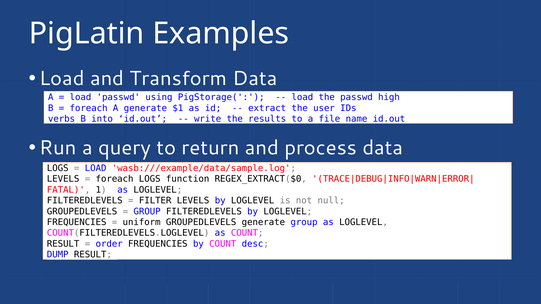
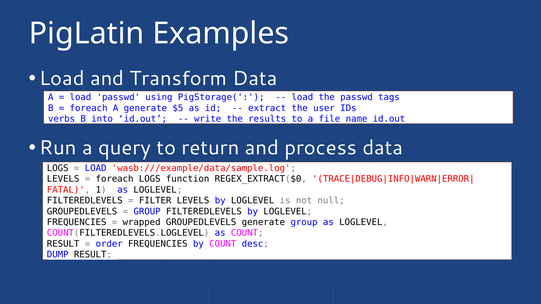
high: high -> tags (389, 97)
$1: $1 -> $5 (178, 108)
uniform: uniform -> wrapped (142, 222)
